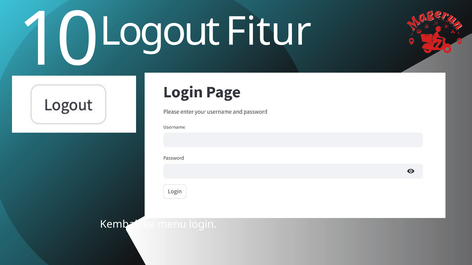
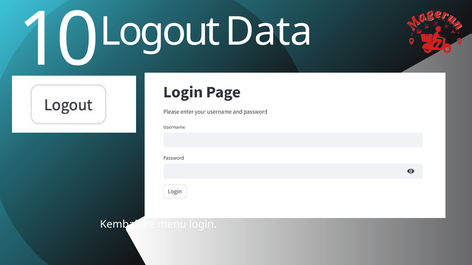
Fitur: Fitur -> Data (269, 32)
